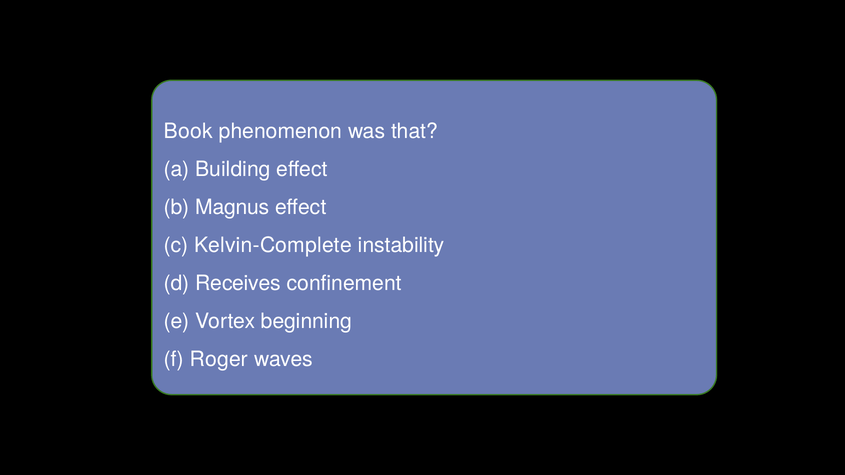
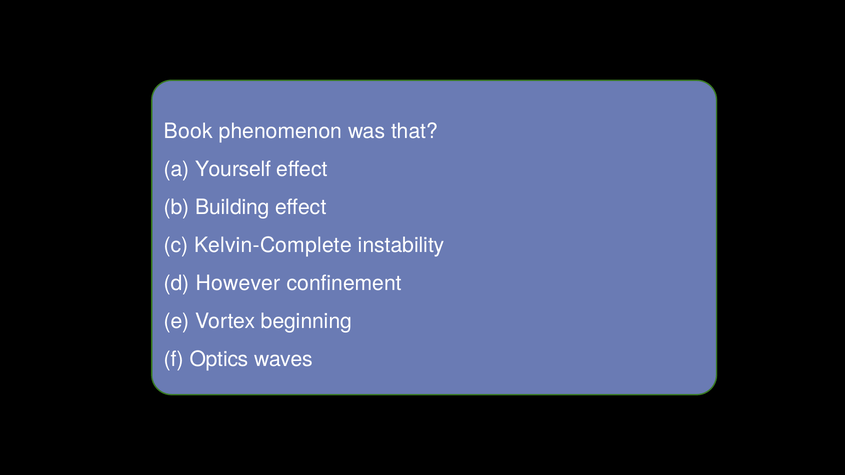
Building: Building -> Yourself (233, 169)
Magnus: Magnus -> Building (232, 207)
Receives: Receives -> However (238, 283)
Roger: Roger -> Optics (219, 360)
